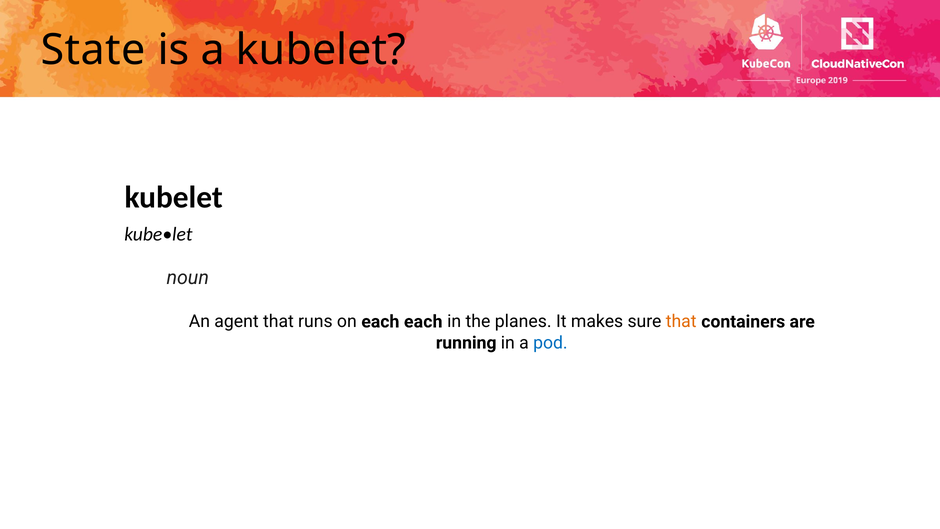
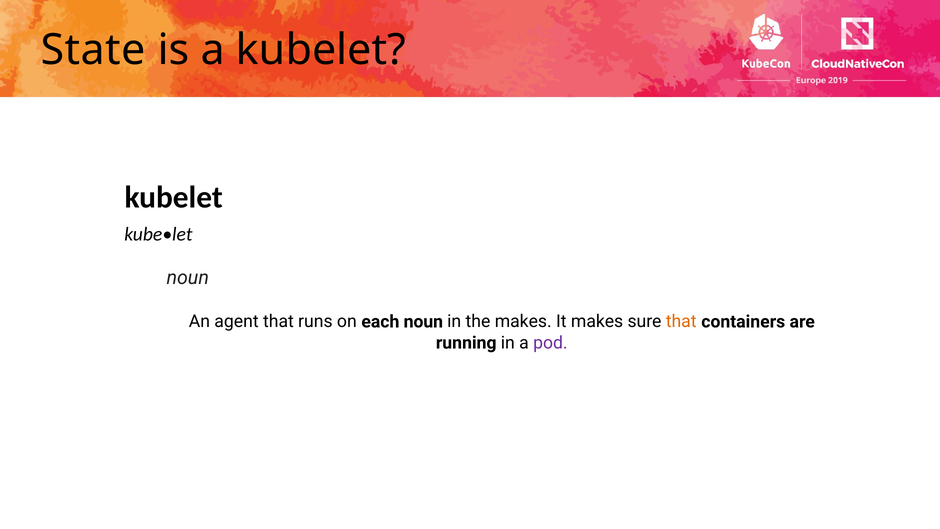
each each: each -> noun (423, 321)
the planes: planes -> makes (523, 321)
pod colour: blue -> purple (550, 343)
